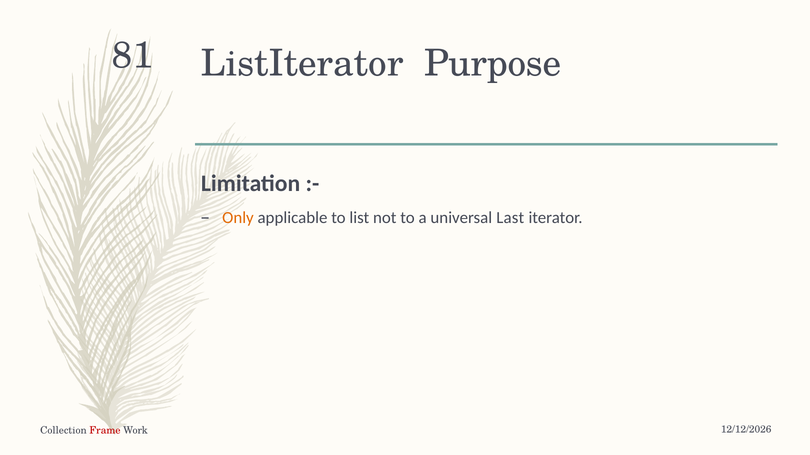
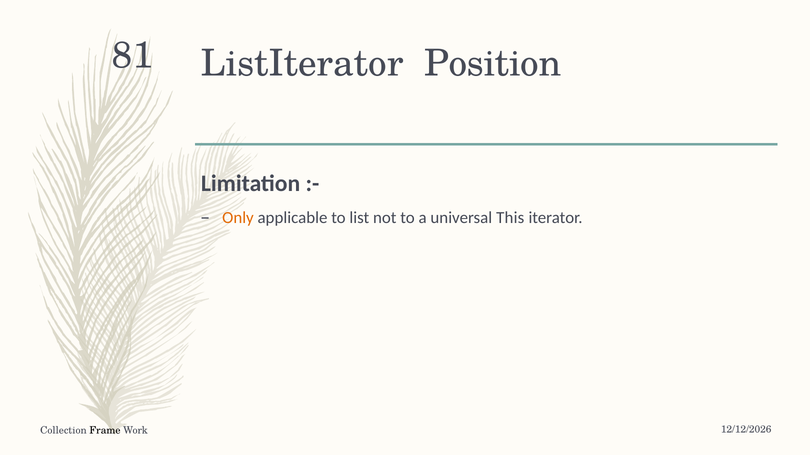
Purpose: Purpose -> Position (493, 64)
Last: Last -> This (510, 218)
Frame colour: red -> black (105, 431)
